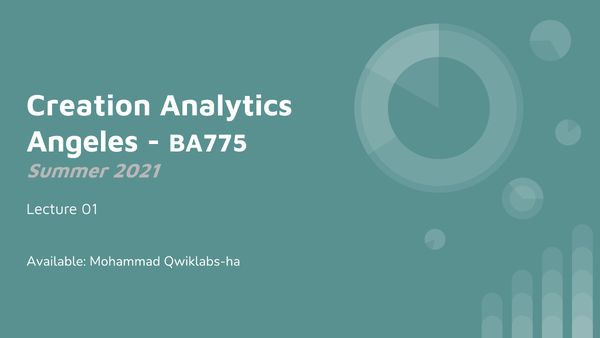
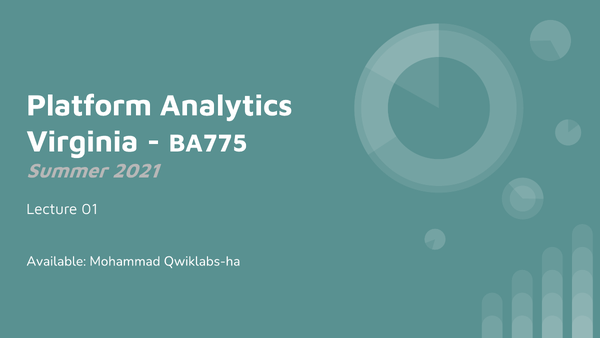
Creation: Creation -> Platform (89, 105)
Angeles: Angeles -> Virginia (82, 141)
